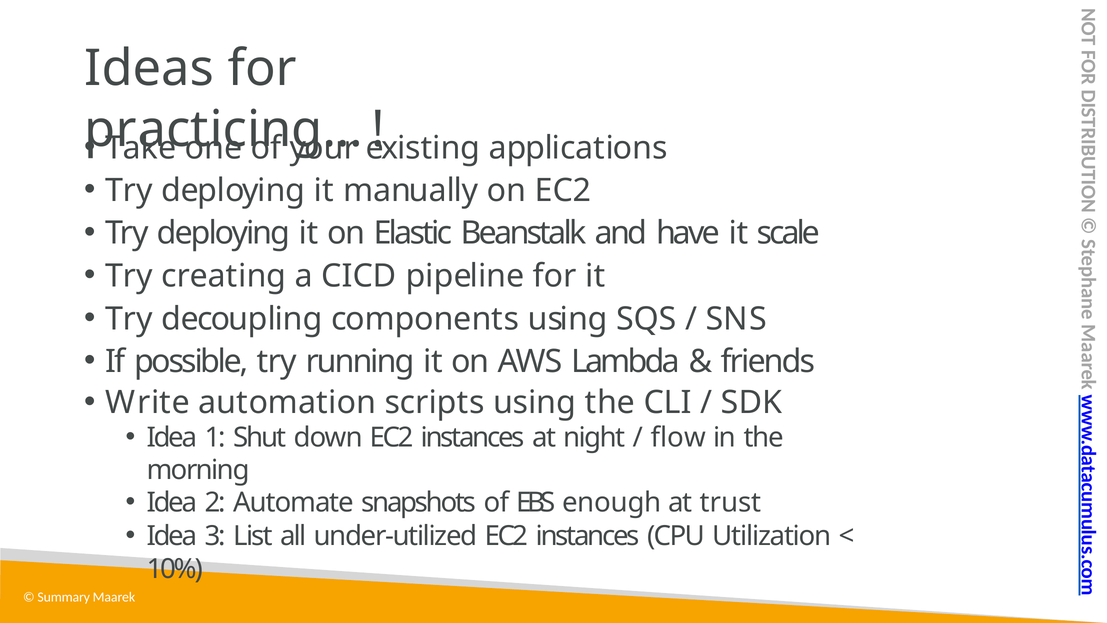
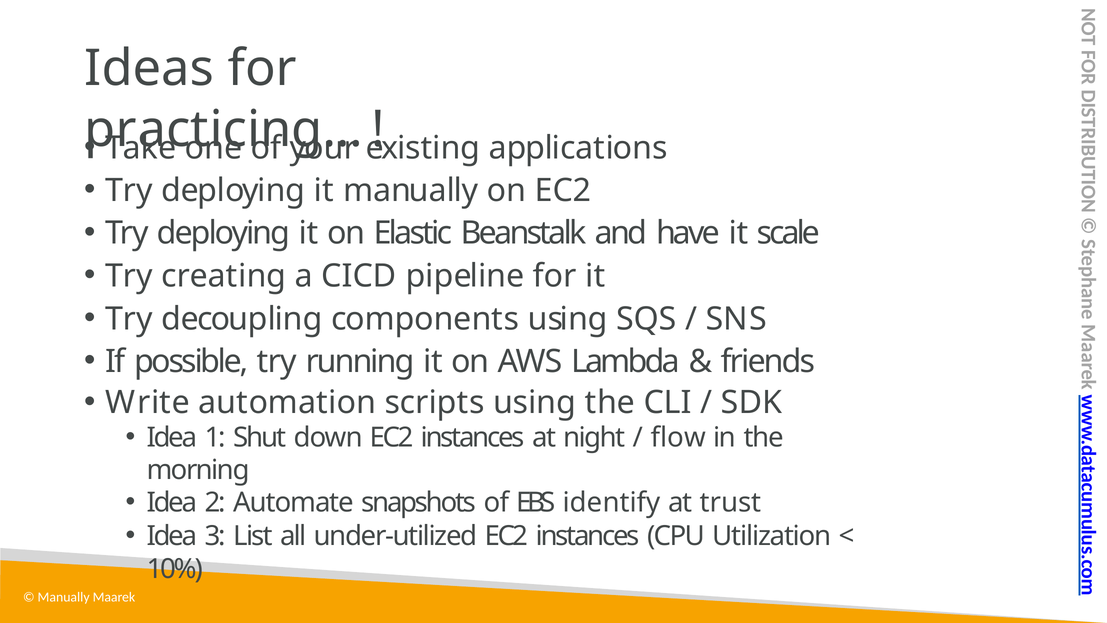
enough: enough -> identify (612, 502)
Summary: Summary -> Manually (64, 597)
